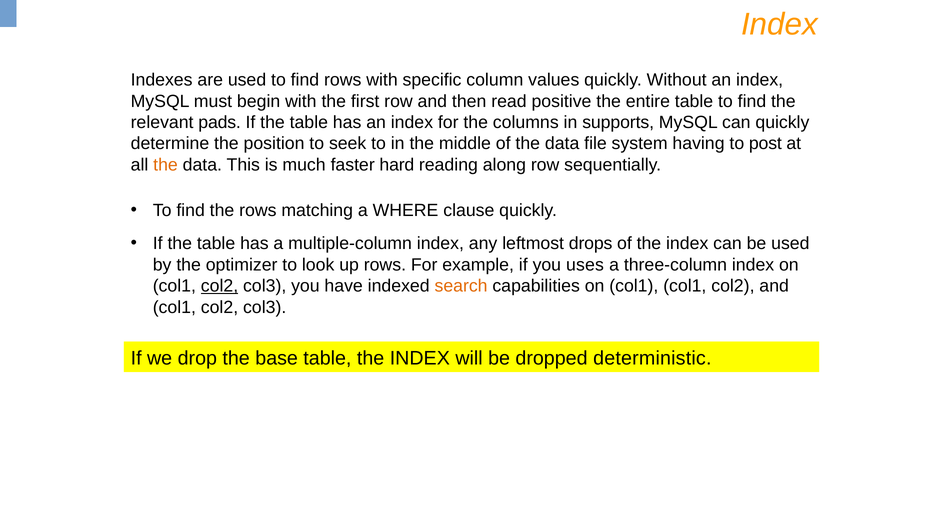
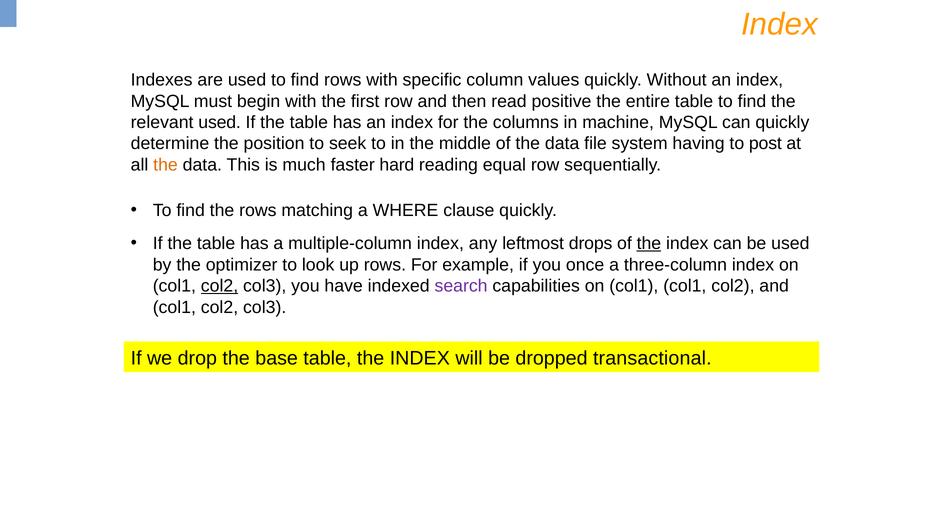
relevant pads: pads -> used (220, 123)
supports: supports -> machine (618, 123)
along: along -> equal (504, 165)
the underline: none -> present (649, 244)
uses: uses -> once (585, 265)
search colour: orange -> purple (461, 286)
deterministic: deterministic -> transactional (652, 358)
